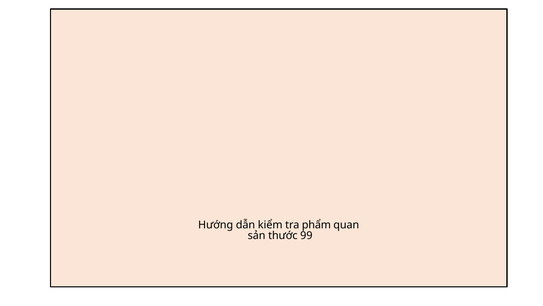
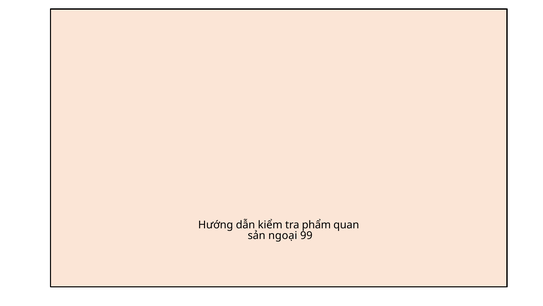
thước: thước -> ngoại (283, 235)
